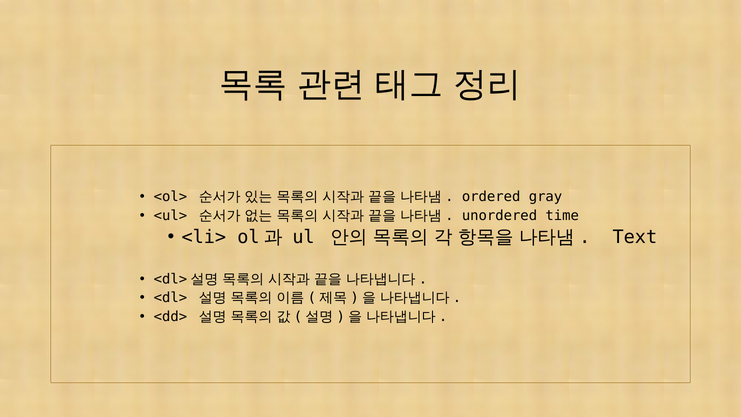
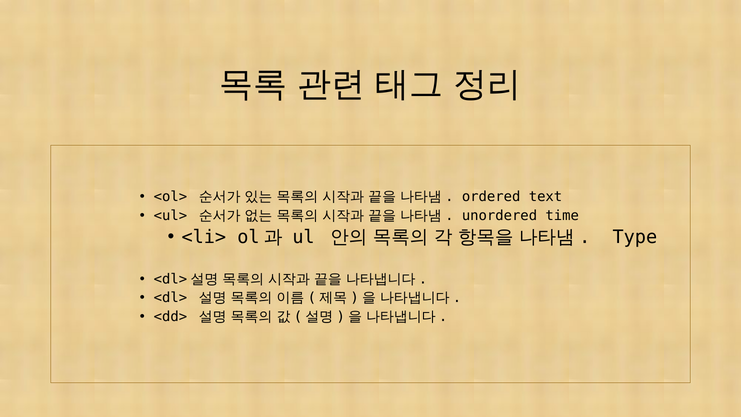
gray: gray -> text (546, 197)
Text: Text -> Type (635, 237)
